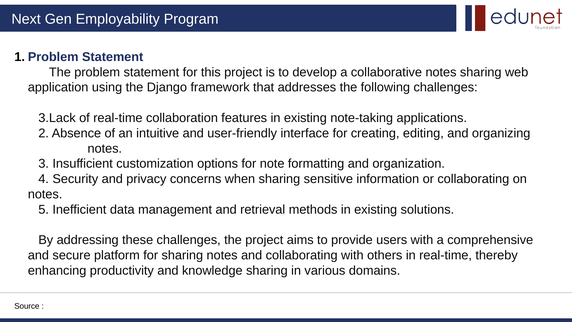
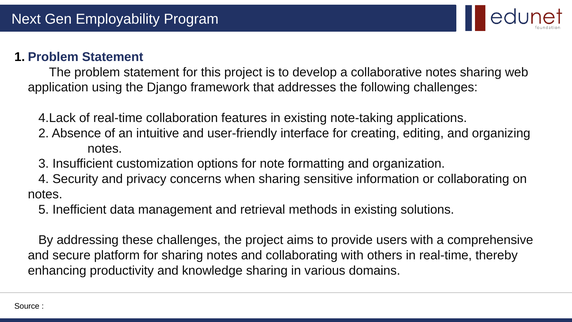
3.Lack: 3.Lack -> 4.Lack (57, 118)
